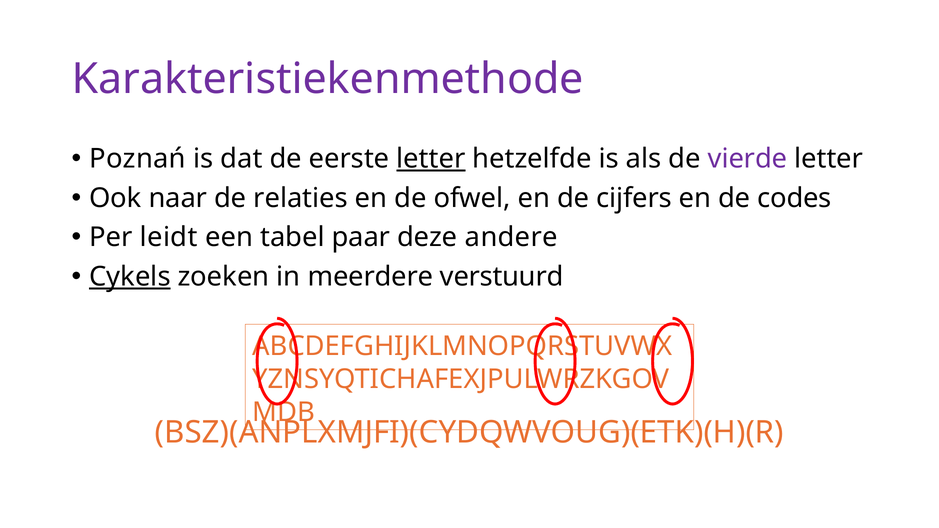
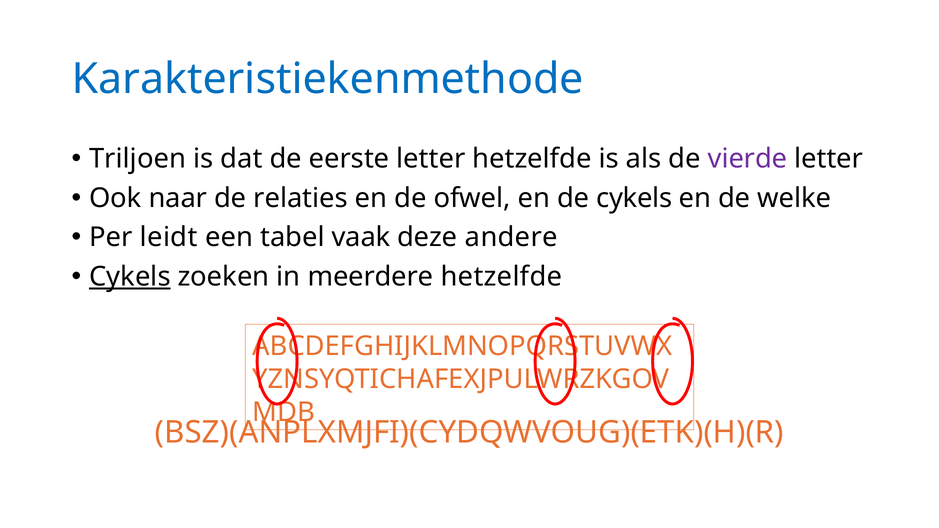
Karakteristiekenmethode colour: purple -> blue (328, 79)
Poznań: Poznań -> Triljoen (138, 159)
letter underline: present -> none (431, 159)
de cijfers: cijfers -> cykels (634, 198)
codes: codes -> welke (794, 198)
paar: paar -> vaak (361, 238)
meerdere verstuurd: verstuurd -> hetzelfde (501, 277)
